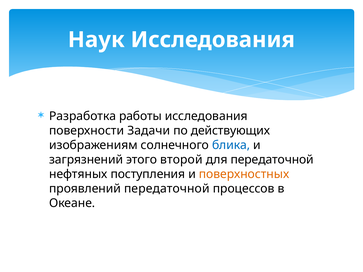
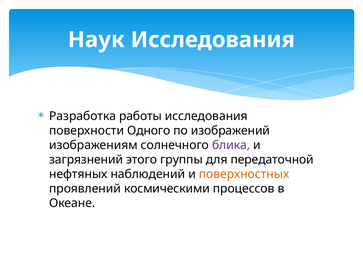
Задачи: Задачи -> Одного (149, 131)
действующих: действующих -> изображений (230, 131)
блика colour: blue -> purple (231, 145)
второй: второй -> группы (181, 160)
поступления: поступления -> наблюдений (148, 174)
проявлений передаточной: передаточной -> космическими (167, 189)
